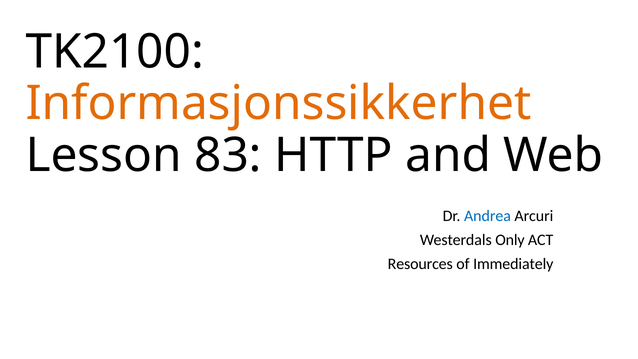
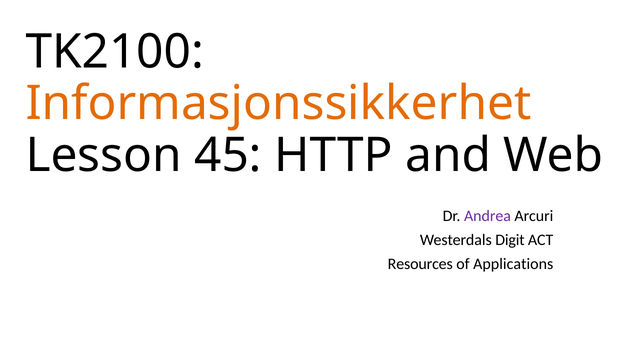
83: 83 -> 45 (228, 155)
Andrea colour: blue -> purple (487, 216)
Only: Only -> Digit (510, 240)
Immediately: Immediately -> Applications (513, 264)
